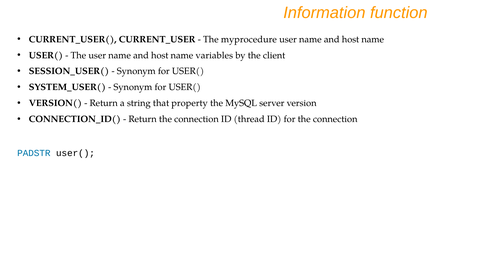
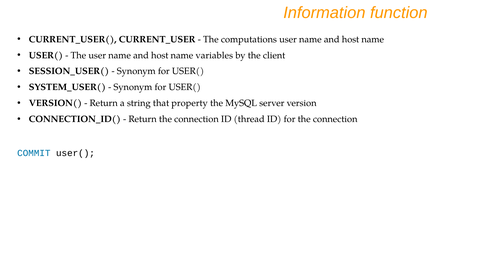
myprocedure: myprocedure -> computations (249, 39)
PADSTR: PADSTR -> COMMIT (34, 153)
